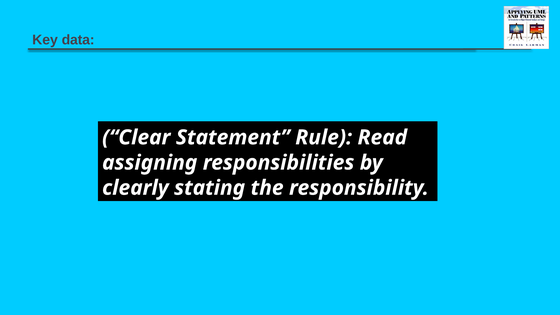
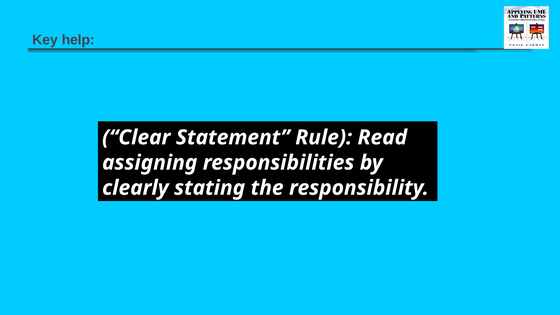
data: data -> help (78, 40)
